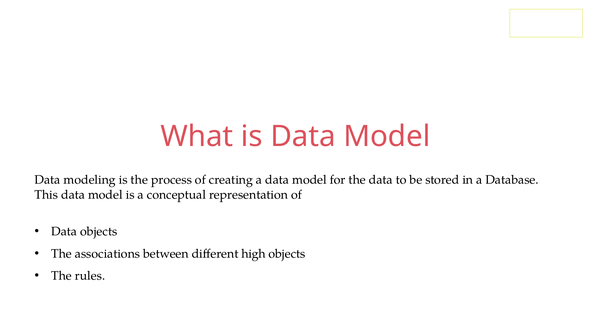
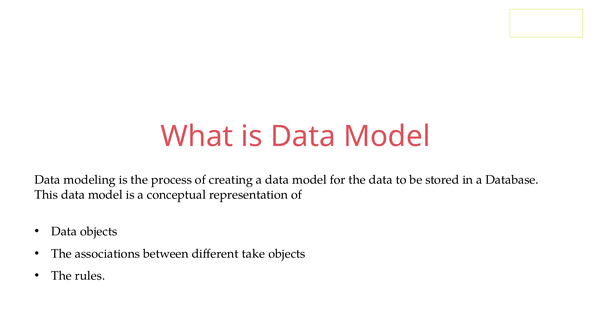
high: high -> take (253, 254)
